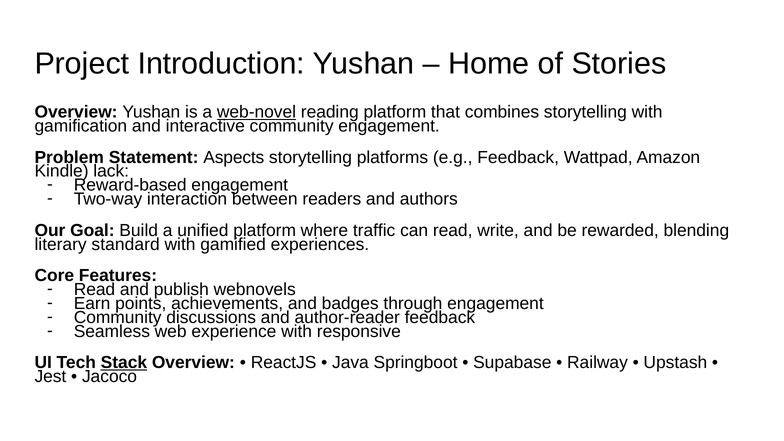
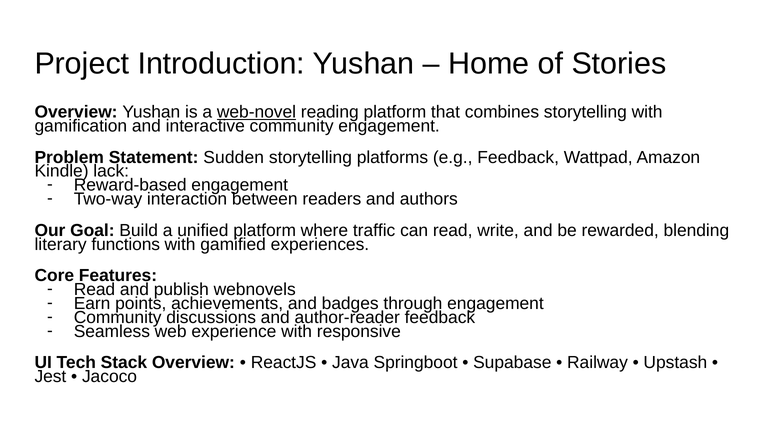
Aspects: Aspects -> Sudden (234, 157)
standard: standard -> functions (126, 244)
Stack underline: present -> none (124, 363)
